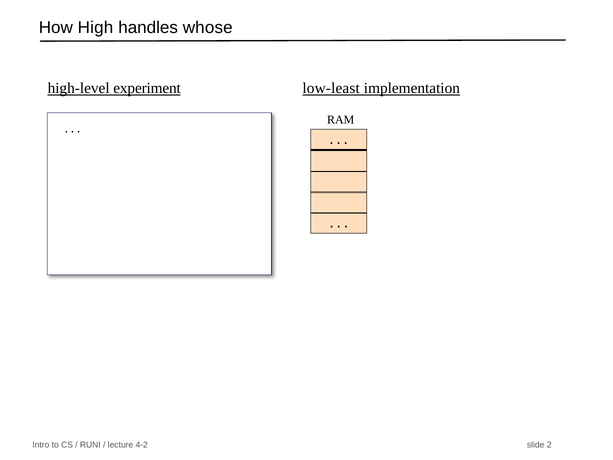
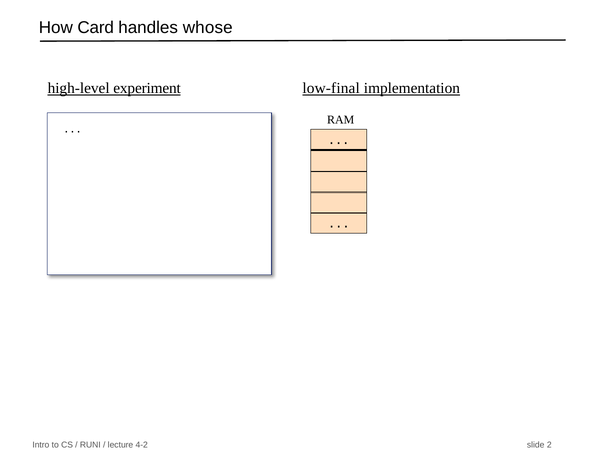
High: High -> Card (96, 28)
low-least: low-least -> low-final (331, 88)
